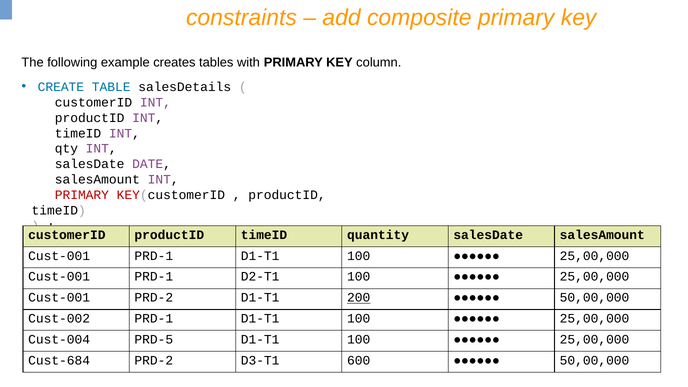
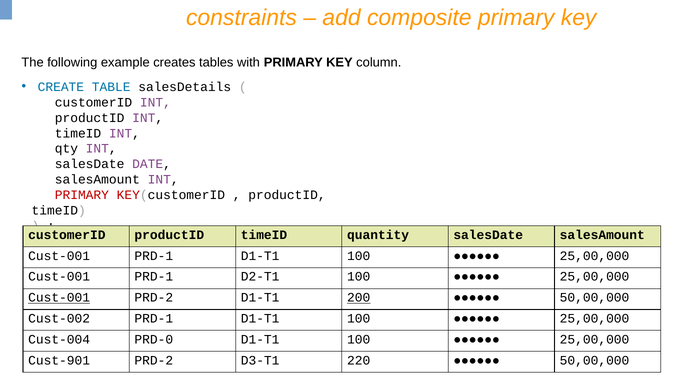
Cust-001 underline: none -> present (59, 298)
PRD-5: PRD-5 -> PRD-0 (154, 339)
Cust-684: Cust-684 -> Cust-901 (59, 360)
600: 600 -> 220 (359, 360)
